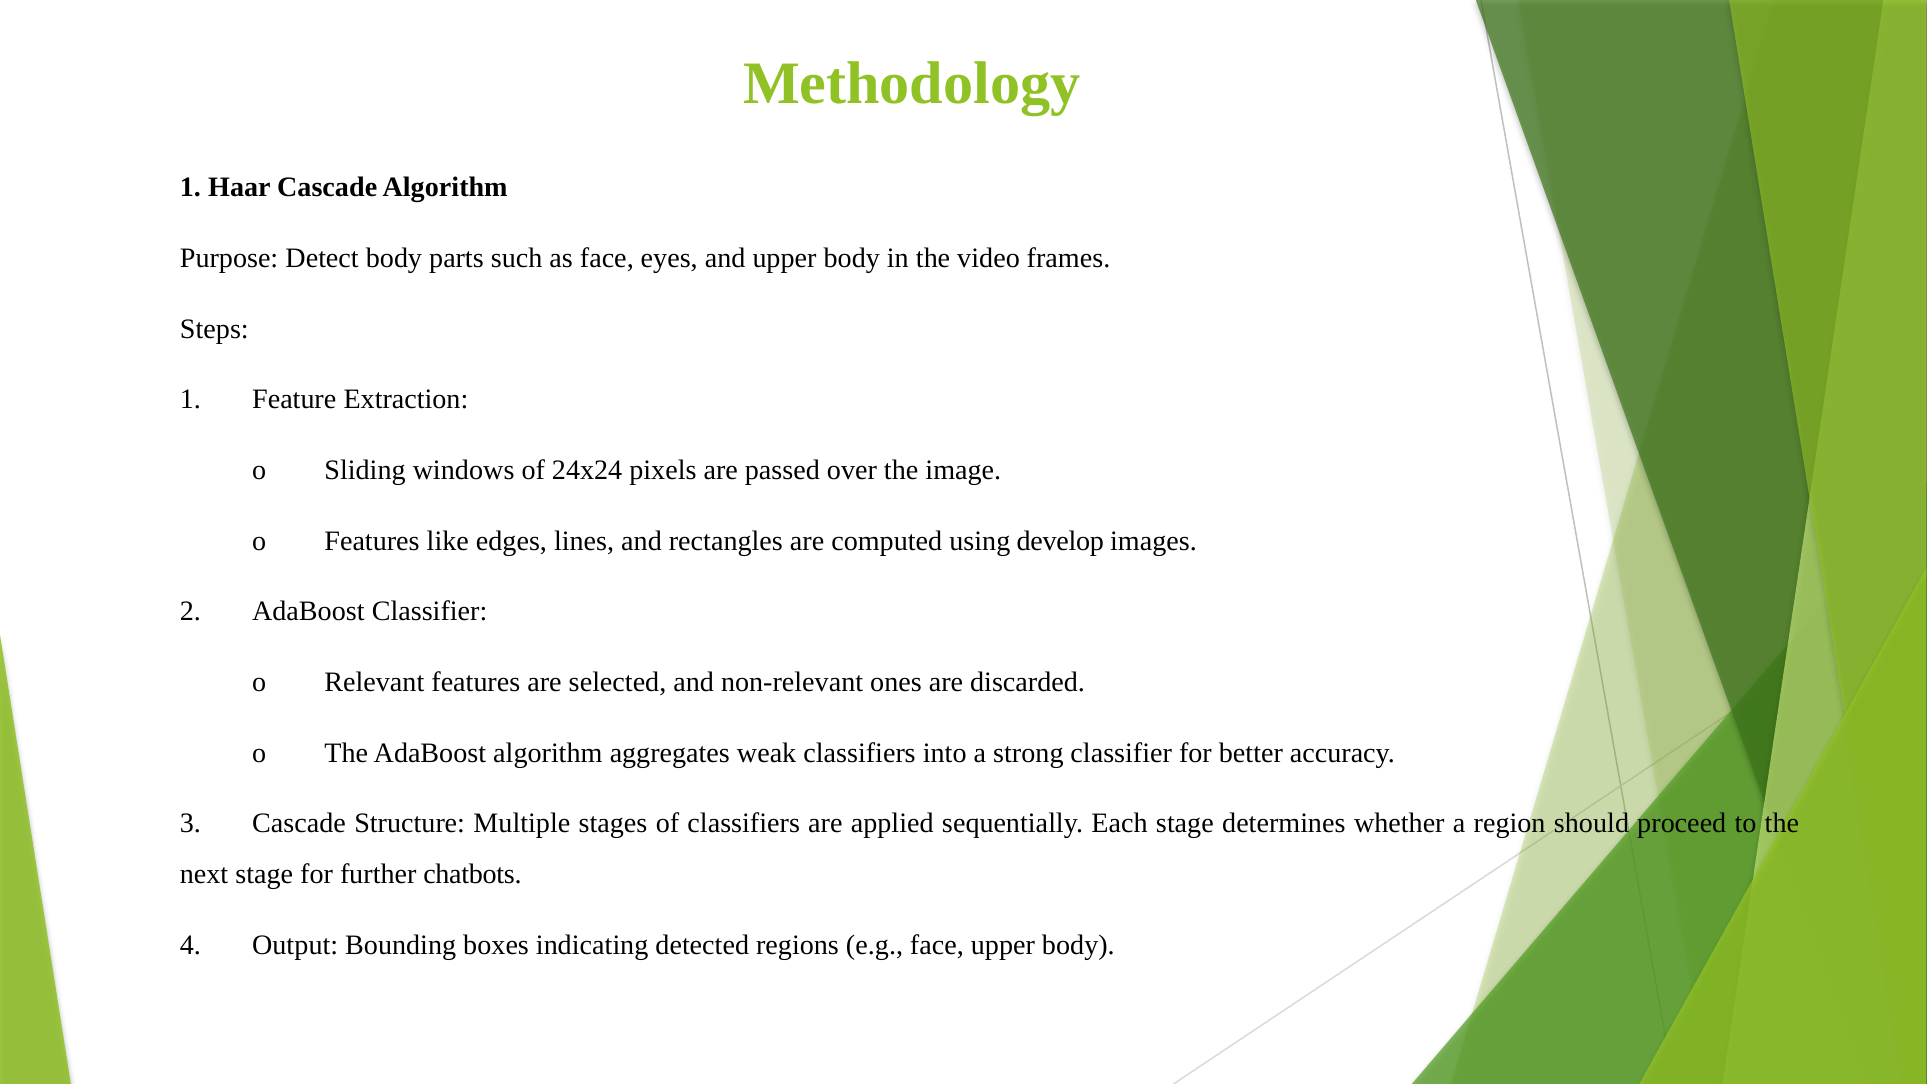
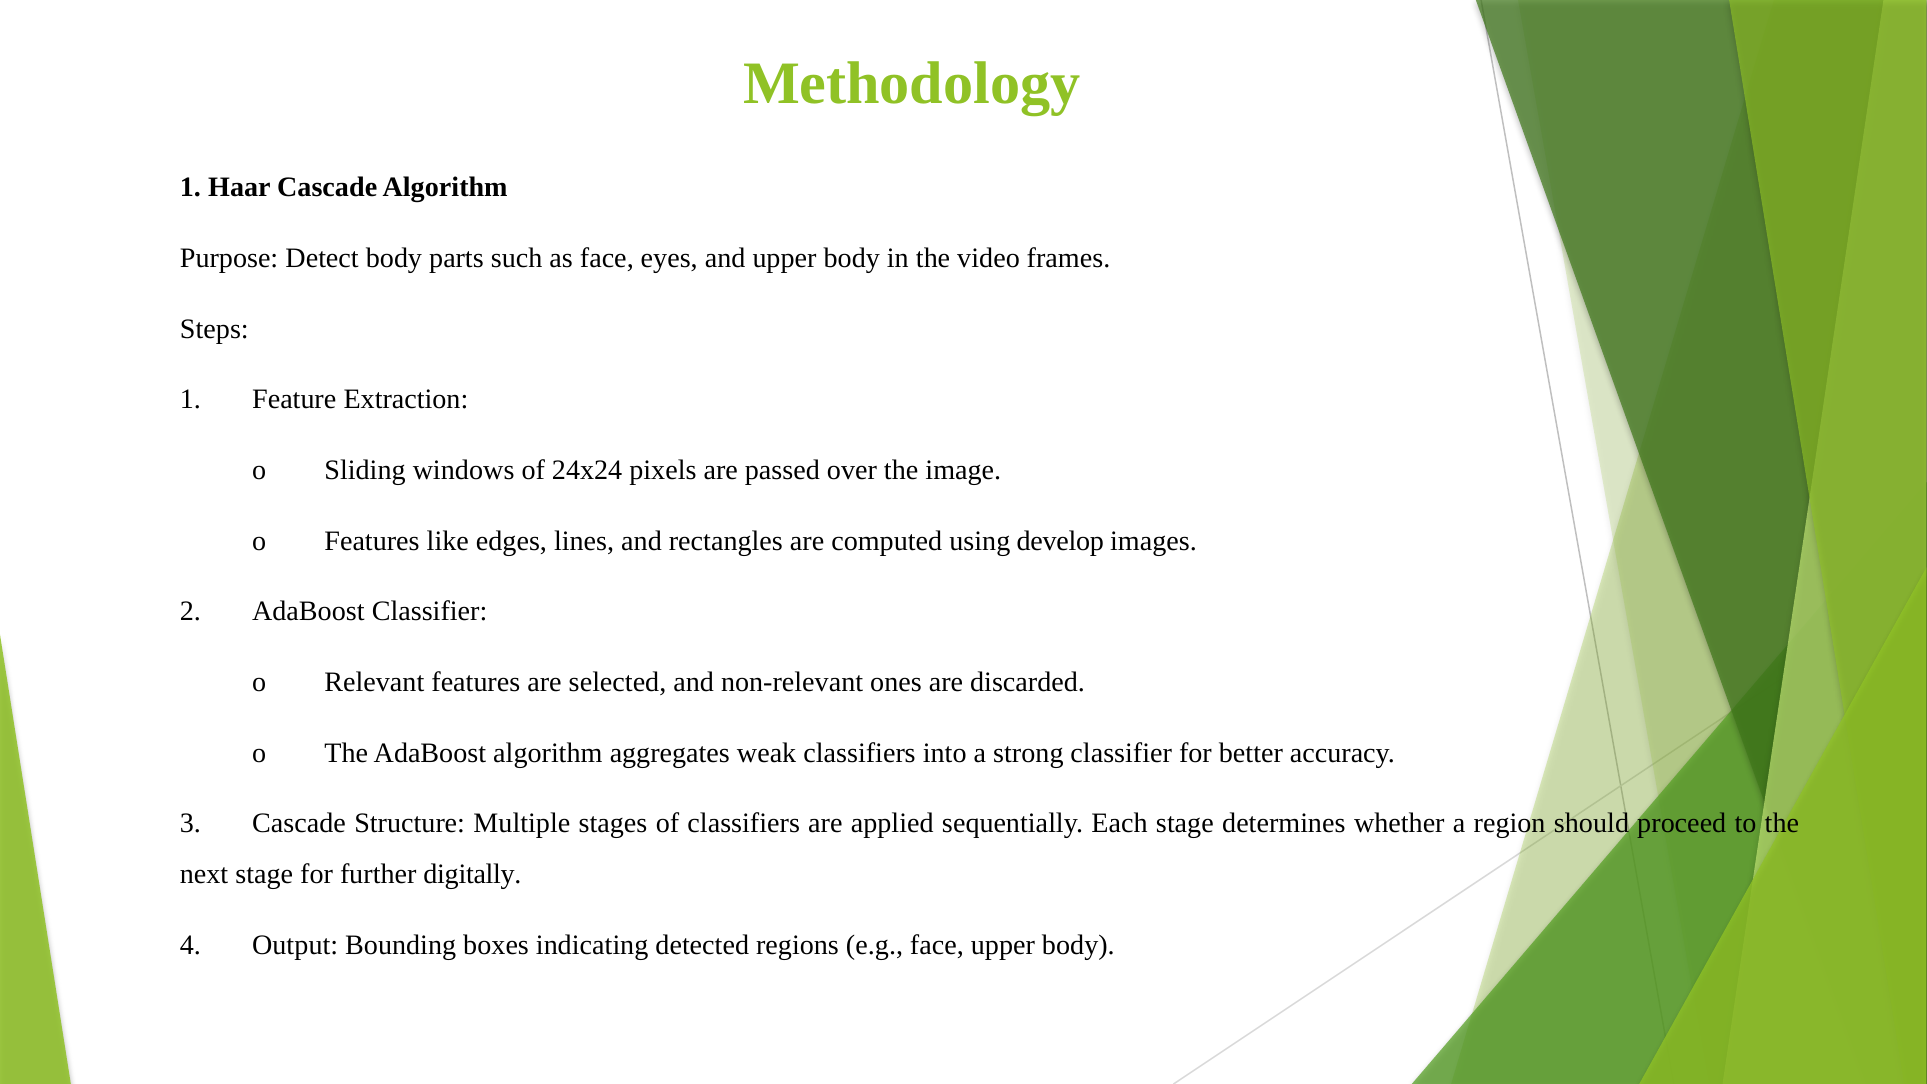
chatbots: chatbots -> digitally (472, 874)
